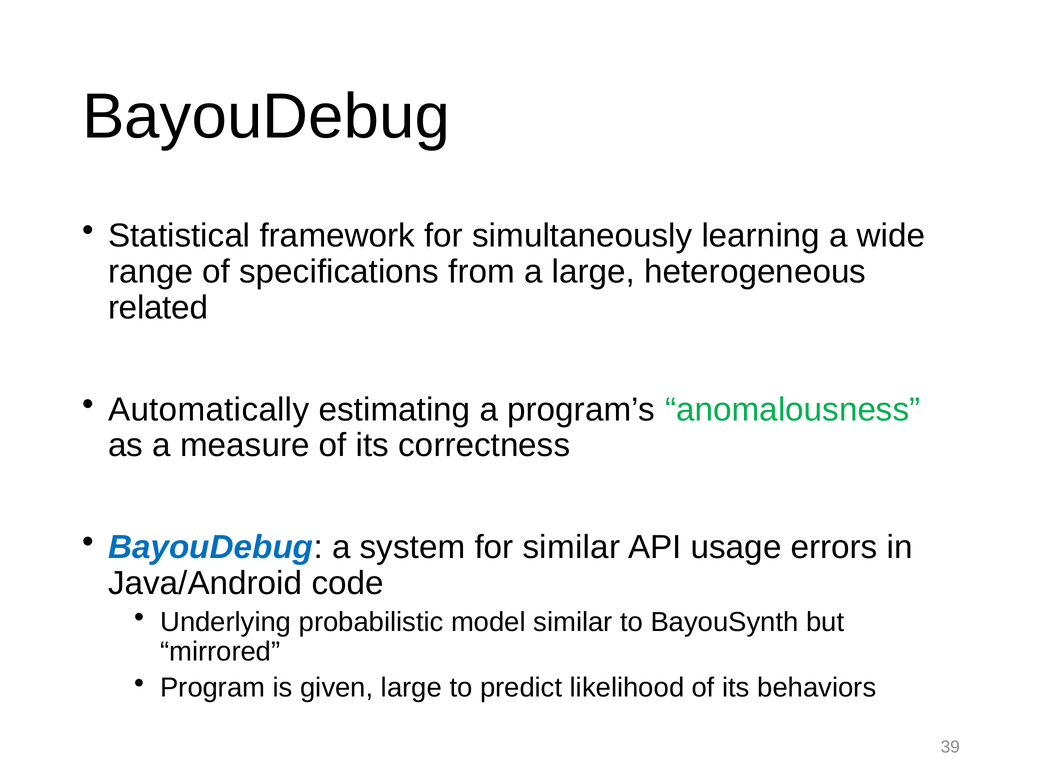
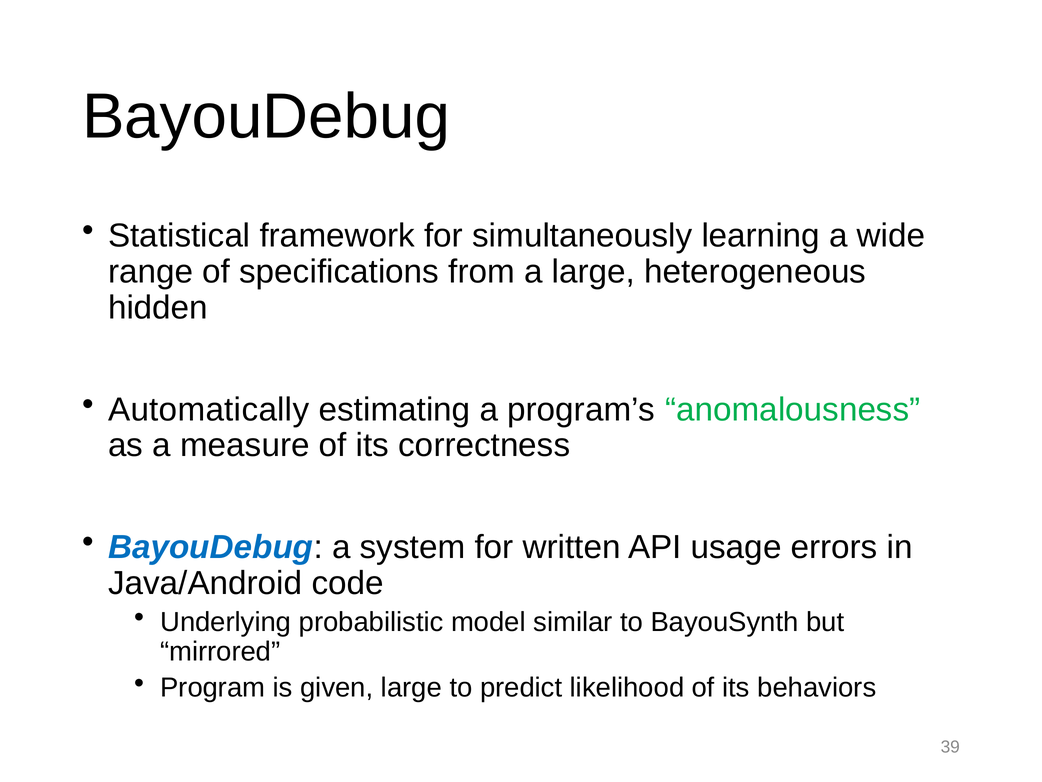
related: related -> hidden (158, 307)
for similar: similar -> written (572, 547)
